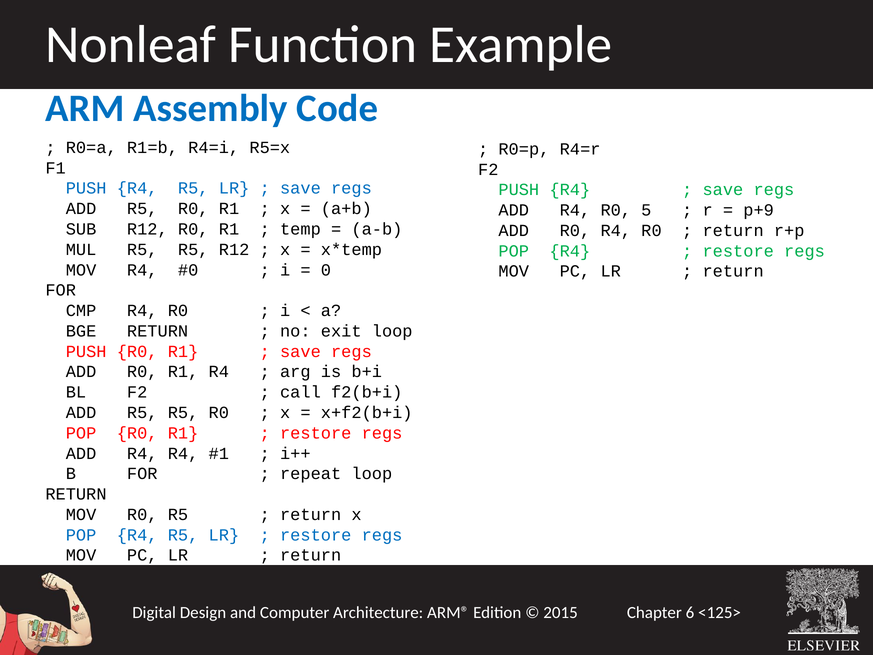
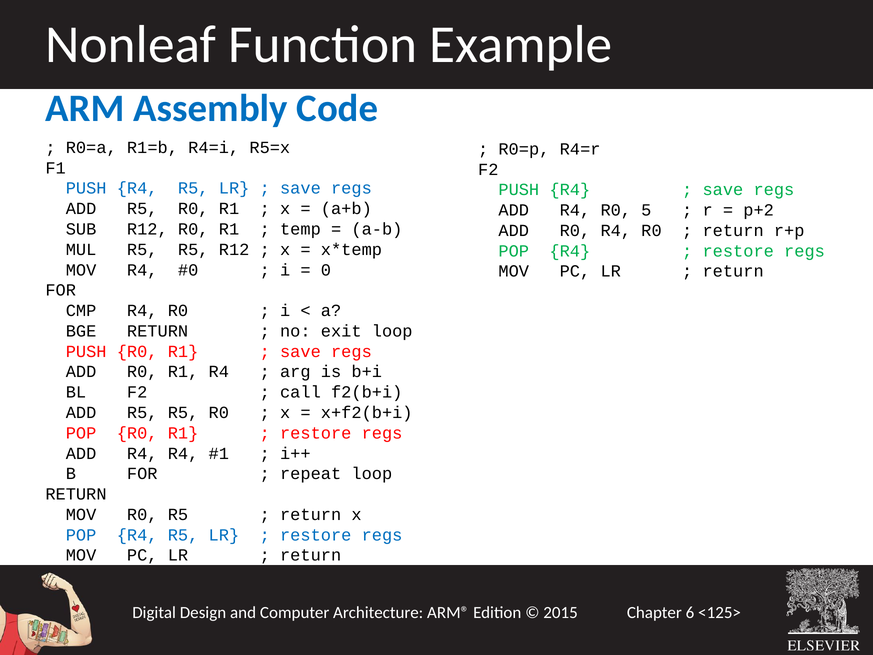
p+9: p+9 -> p+2 (759, 210)
